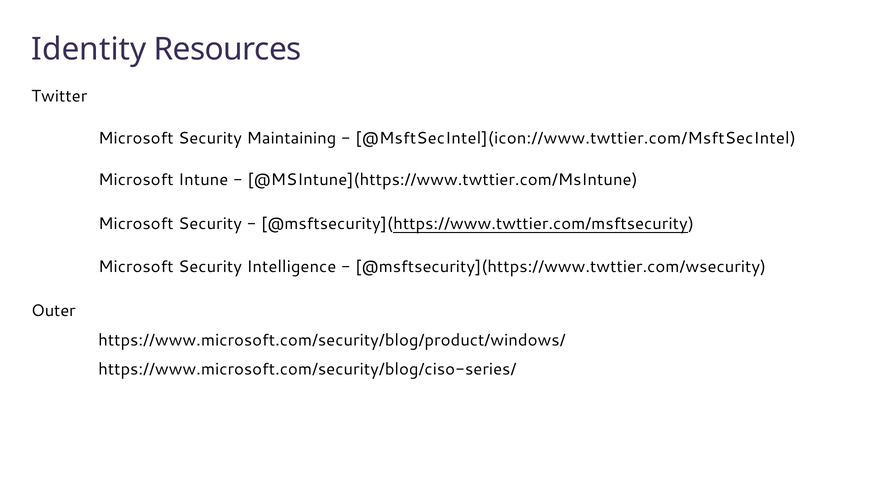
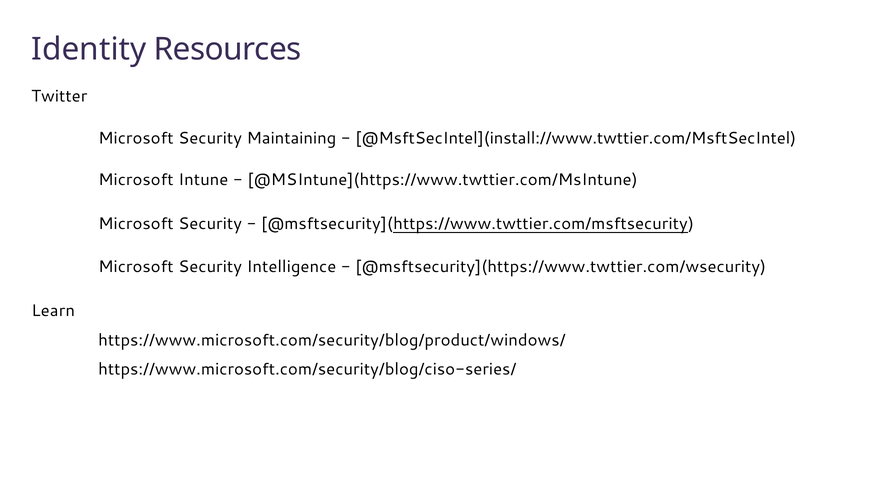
@MsftSecIntel](icon://www.twttier.com/MsftSecIntel: @MsftSecIntel](icon://www.twttier.com/MsftSecIntel -> @MsftSecIntel](install://www.twttier.com/MsftSecIntel (576, 138)
Outer: Outer -> Learn (53, 311)
